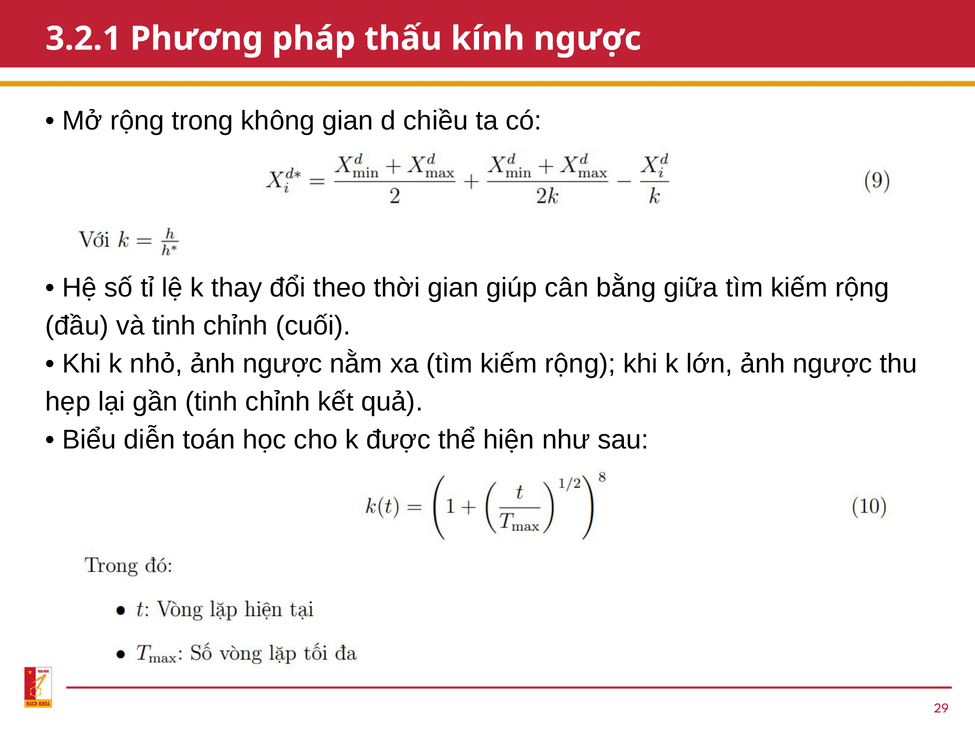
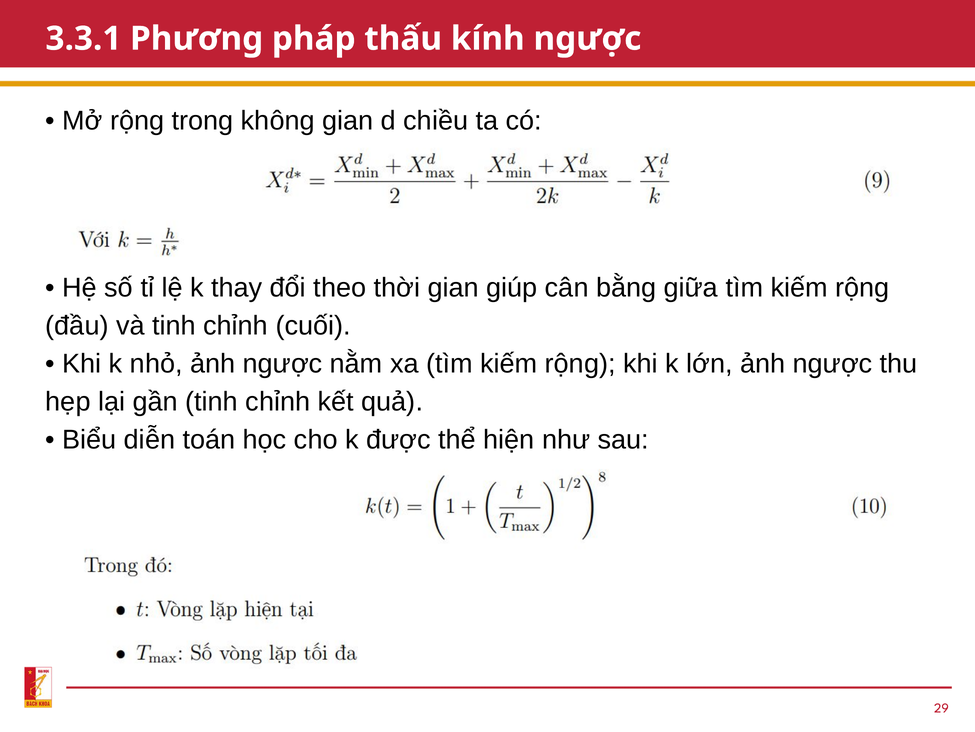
3.2.1: 3.2.1 -> 3.3.1 (83, 39)
